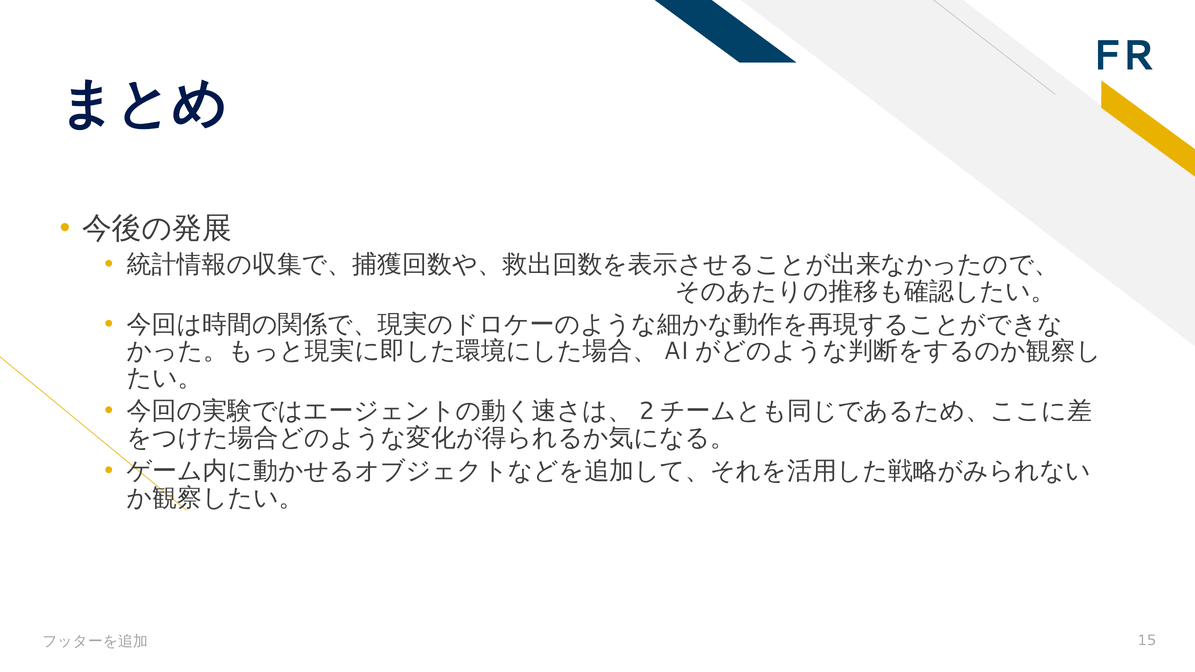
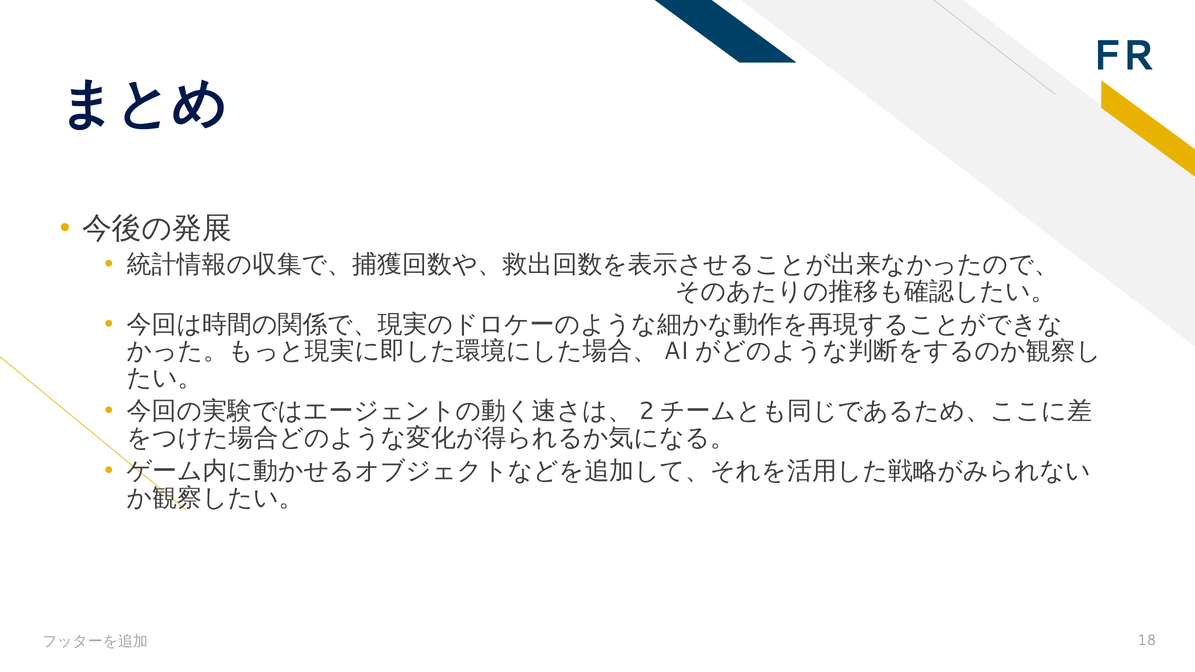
15: 15 -> 18 (1147, 640)
